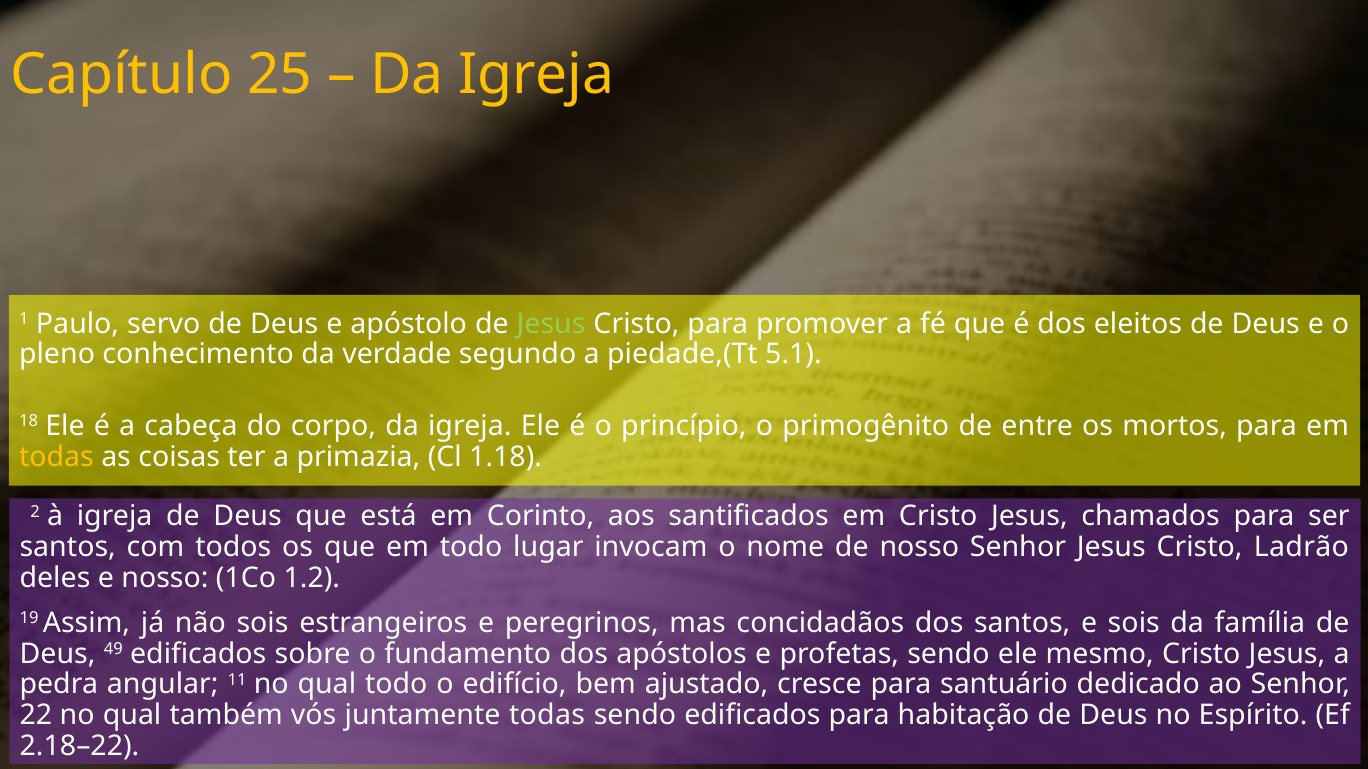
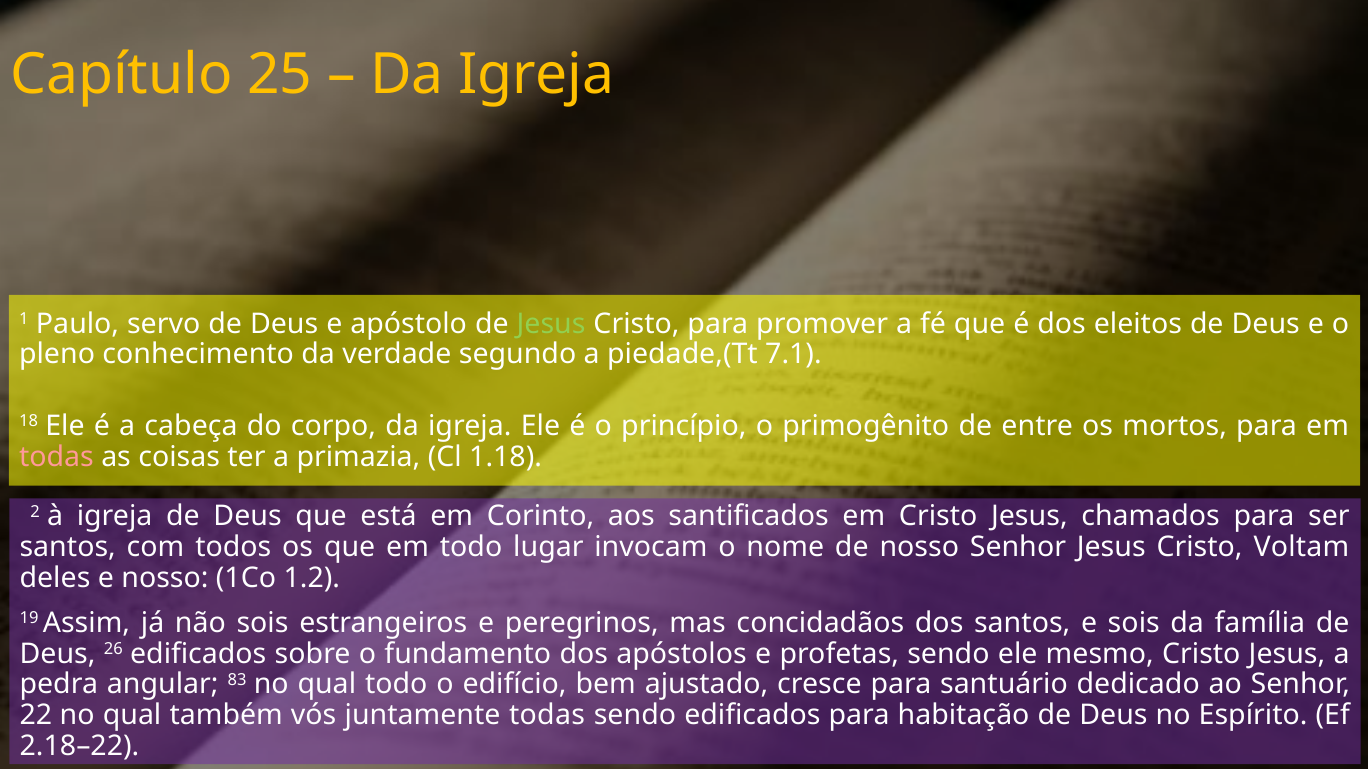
5.1: 5.1 -> 7.1 (793, 355)
todas colour: yellow -> pink (56, 457)
Ladrão: Ladrão -> Voltam (1301, 547)
49: 49 -> 26 (113, 649)
11: 11 -> 83 (237, 680)
